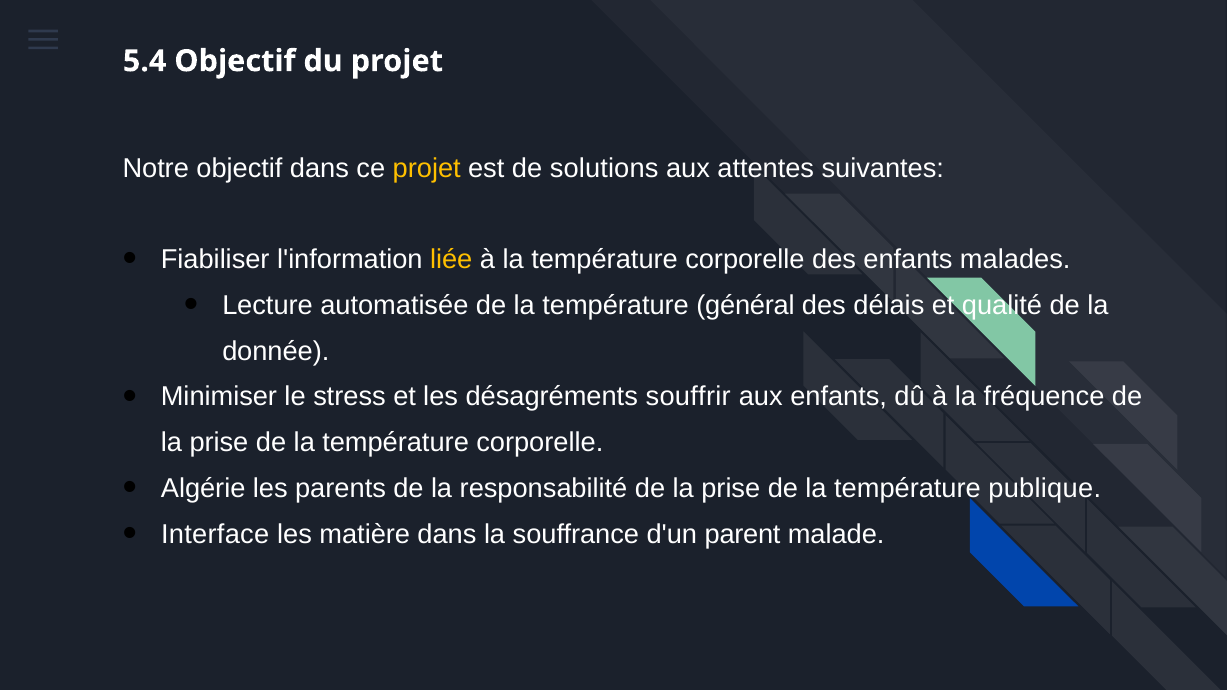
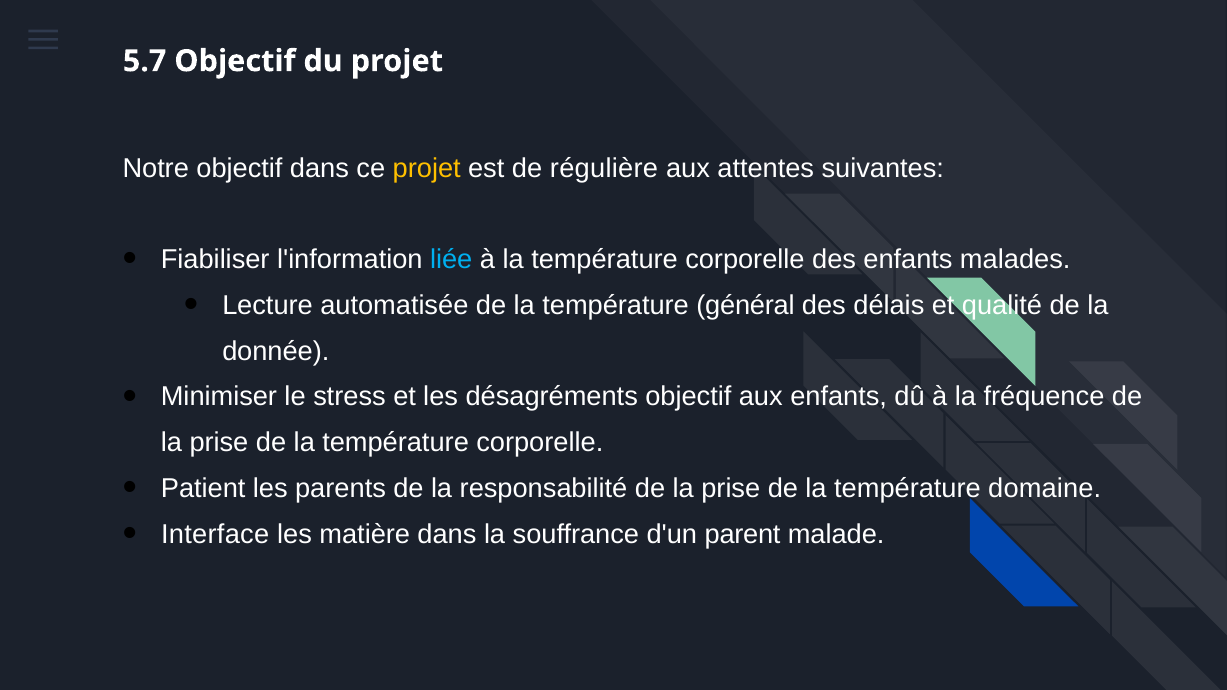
5.4: 5.4 -> 5.7 (145, 61)
solutions: solutions -> régulière (604, 168)
liée colour: yellow -> light blue (451, 260)
désagréments souffrir: souffrir -> objectif (688, 397)
Algérie: Algérie -> Patient (203, 489)
publique: publique -> domaine (1045, 489)
